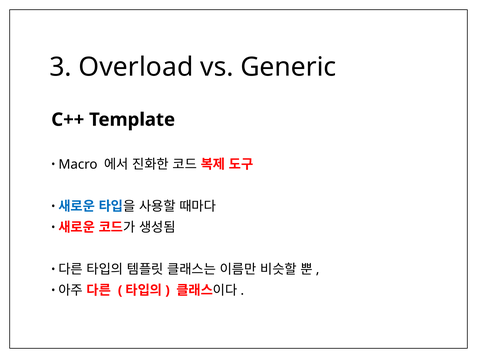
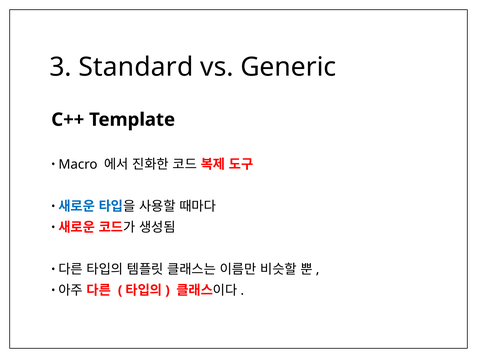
Overload: Overload -> Standard (136, 67)
